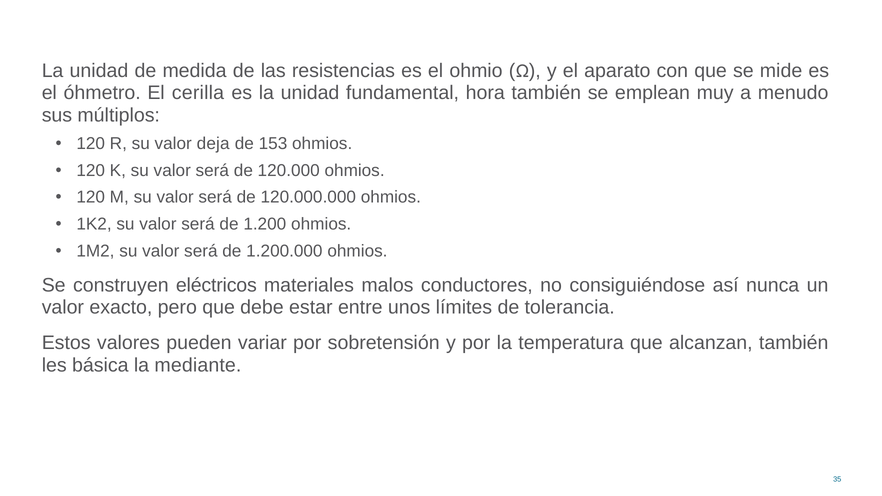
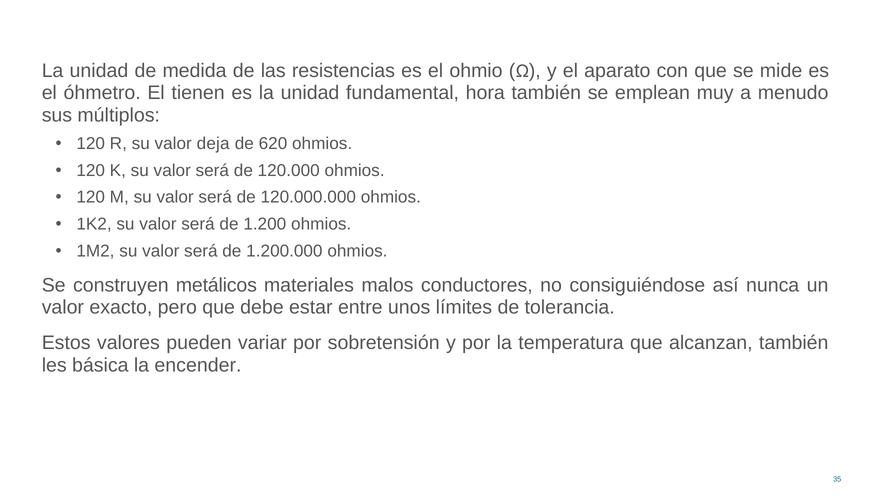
cerilla: cerilla -> tienen (198, 93)
153: 153 -> 620 (273, 144)
eléctricos: eléctricos -> metálicos (216, 285)
mediante: mediante -> encender (198, 365)
